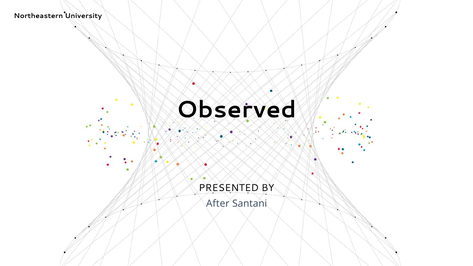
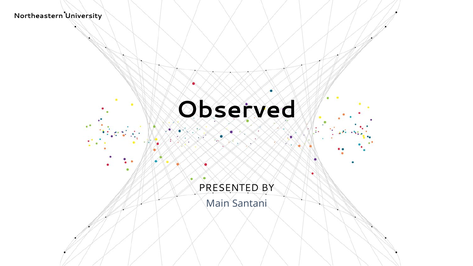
After: After -> Main (218, 204)
